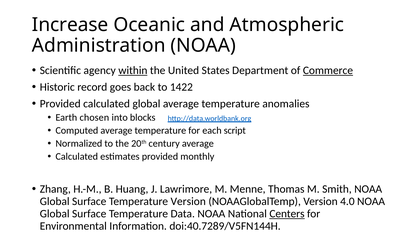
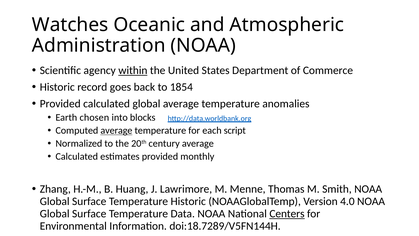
Increase: Increase -> Watches (70, 25)
Commerce underline: present -> none (328, 70)
1422: 1422 -> 1854 (181, 87)
average underline: none -> present (116, 130)
Temperature Version: Version -> Historic (188, 201)
doi:40.7289/V5FN144H: doi:40.7289/V5FN144H -> doi:18.7289/V5FN144H (225, 226)
